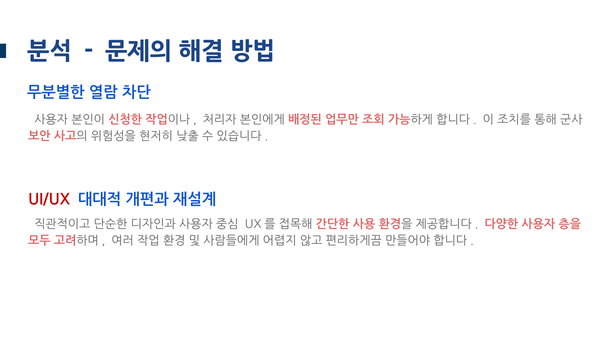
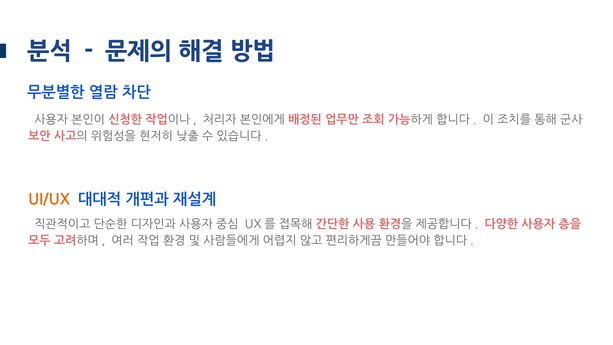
UI/UX colour: red -> orange (49, 199)
